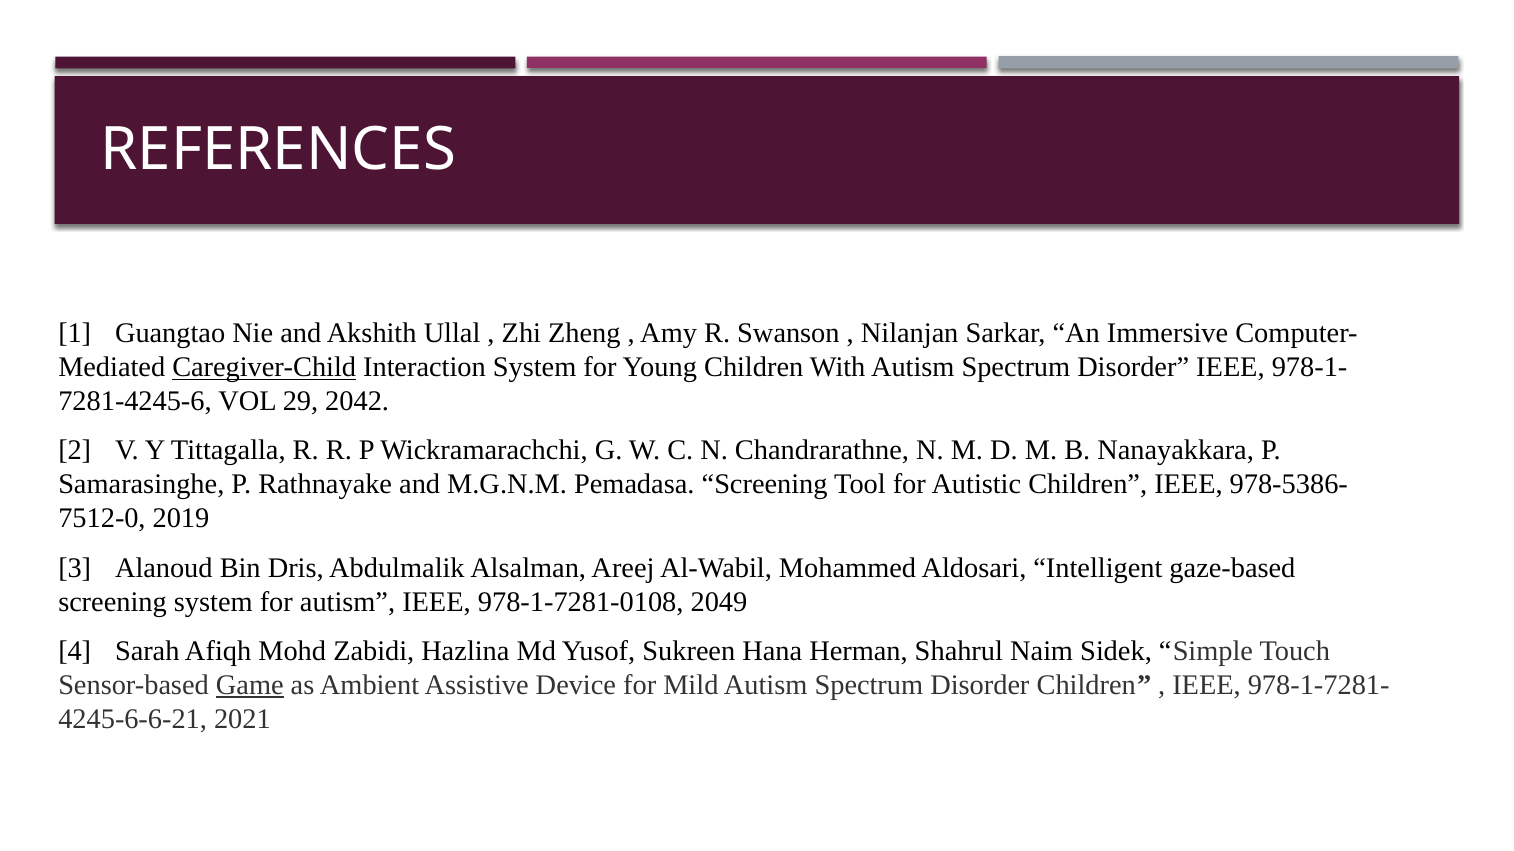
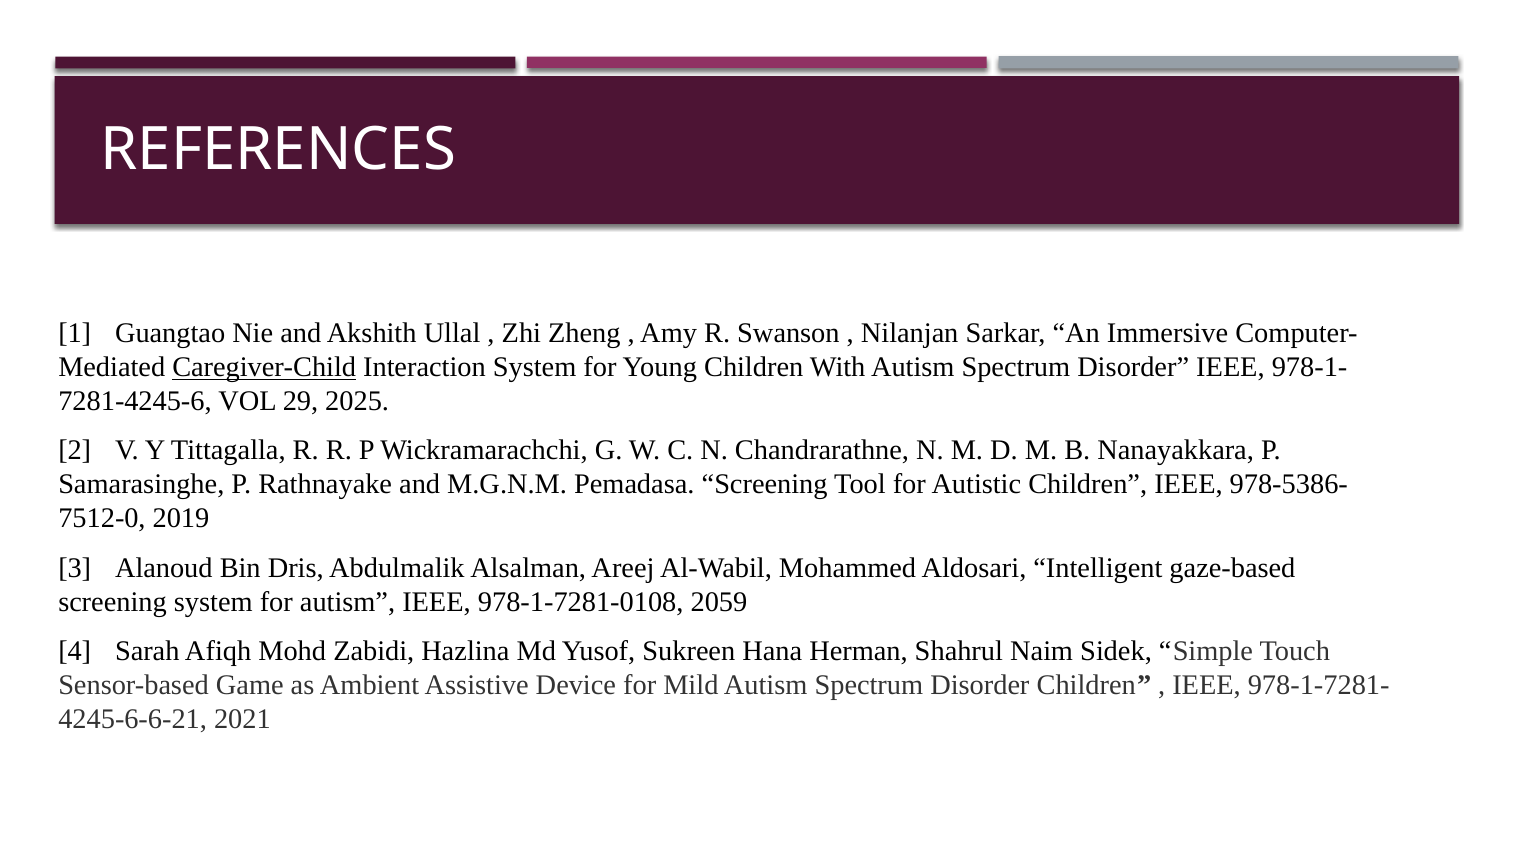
2042: 2042 -> 2025 (357, 402)
2049: 2049 -> 2059 (719, 602)
Game underline: present -> none (250, 686)
